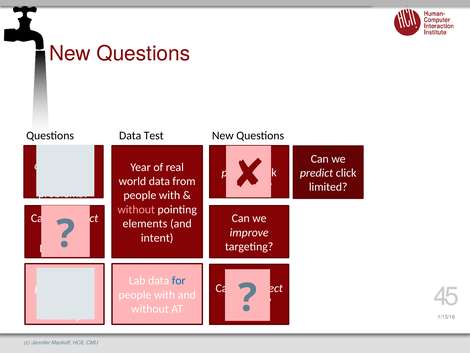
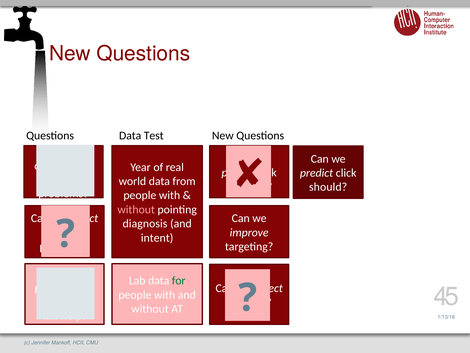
limited: limited -> should (328, 187)
elements: elements -> diagnosis (145, 223)
for colour: blue -> green (179, 280)
